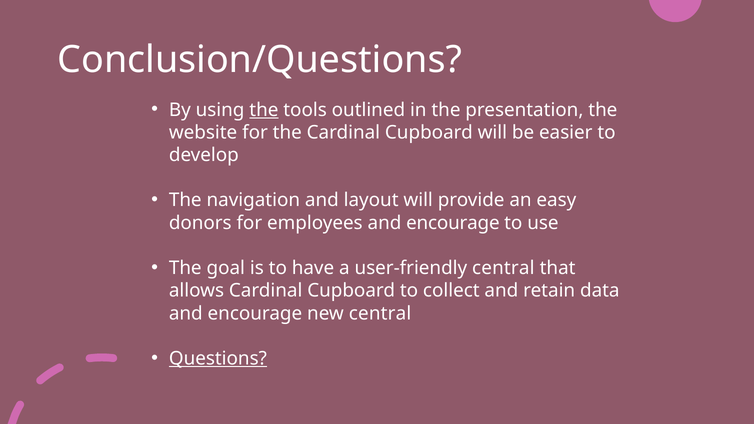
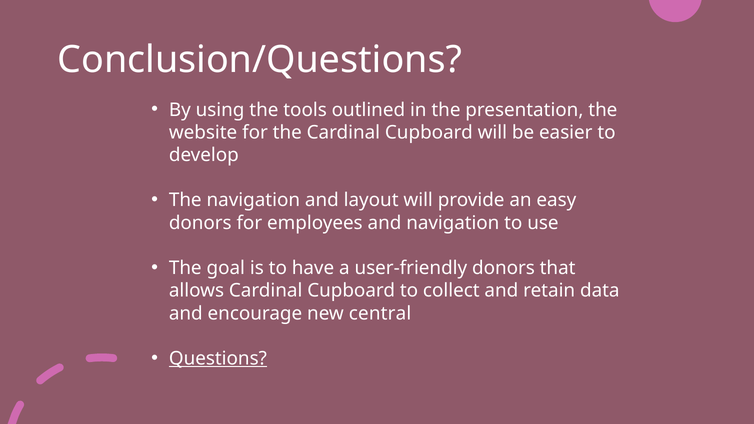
the underline: present -> none (264, 110)
employees and encourage: encourage -> navigation (453, 223)
user-friendly central: central -> donors (503, 268)
